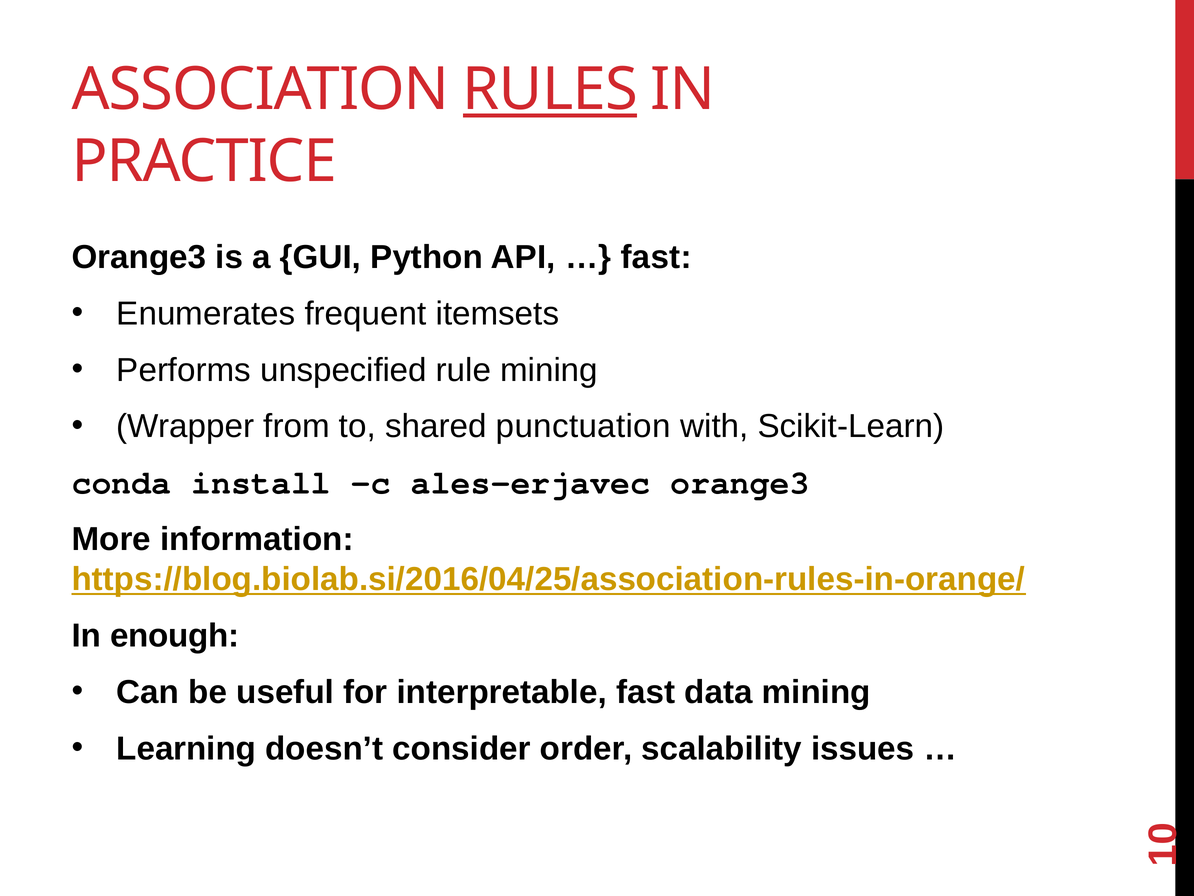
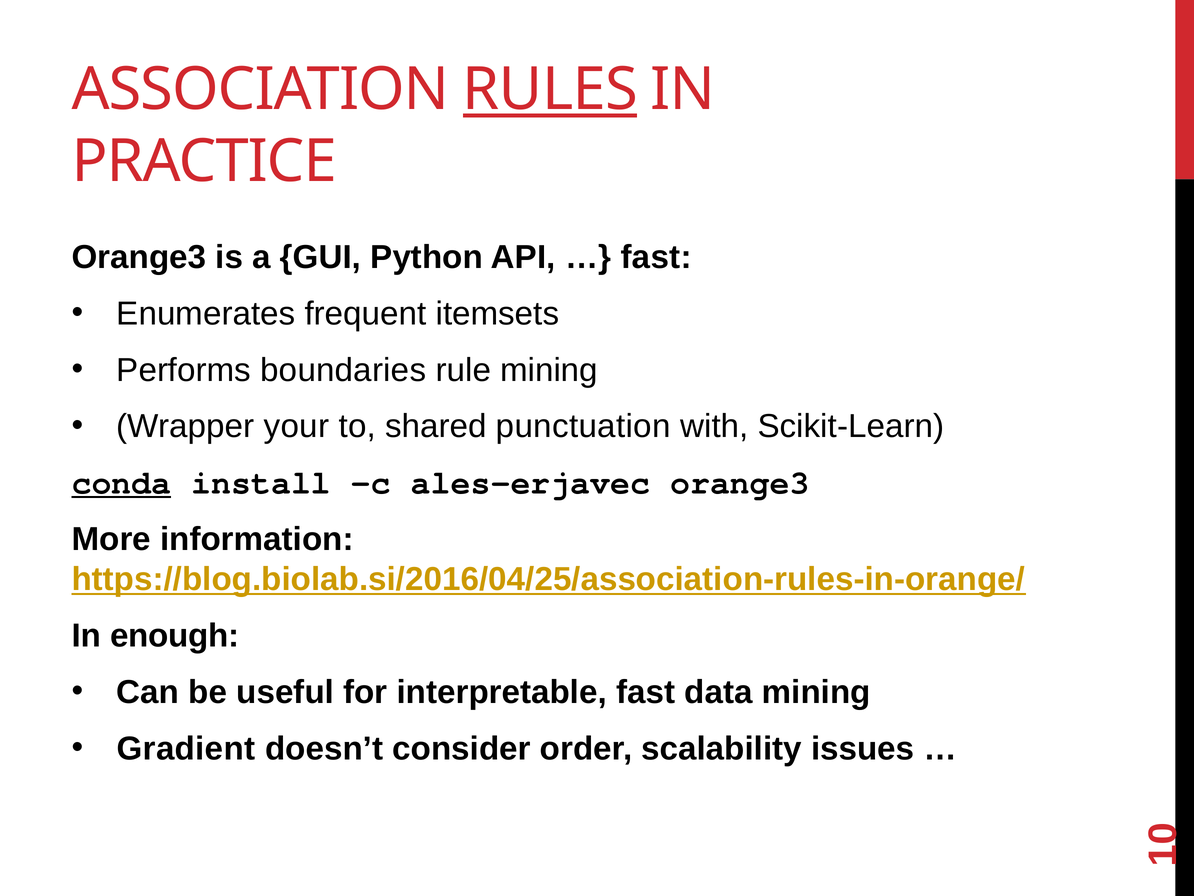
unspecified: unspecified -> boundaries (343, 370)
from: from -> your (296, 426)
conda underline: none -> present (121, 483)
Learning: Learning -> Gradient (186, 748)
